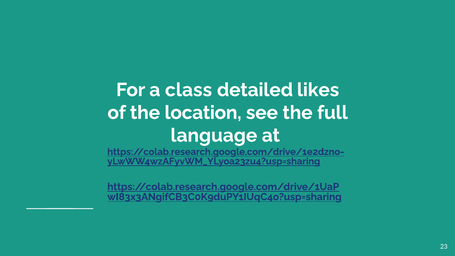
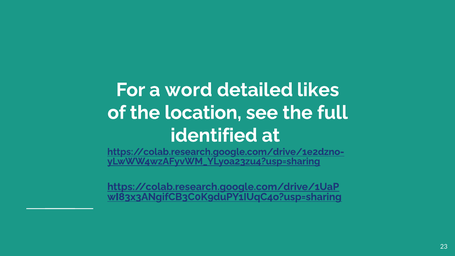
class: class -> word (189, 90)
language: language -> identified (214, 135)
